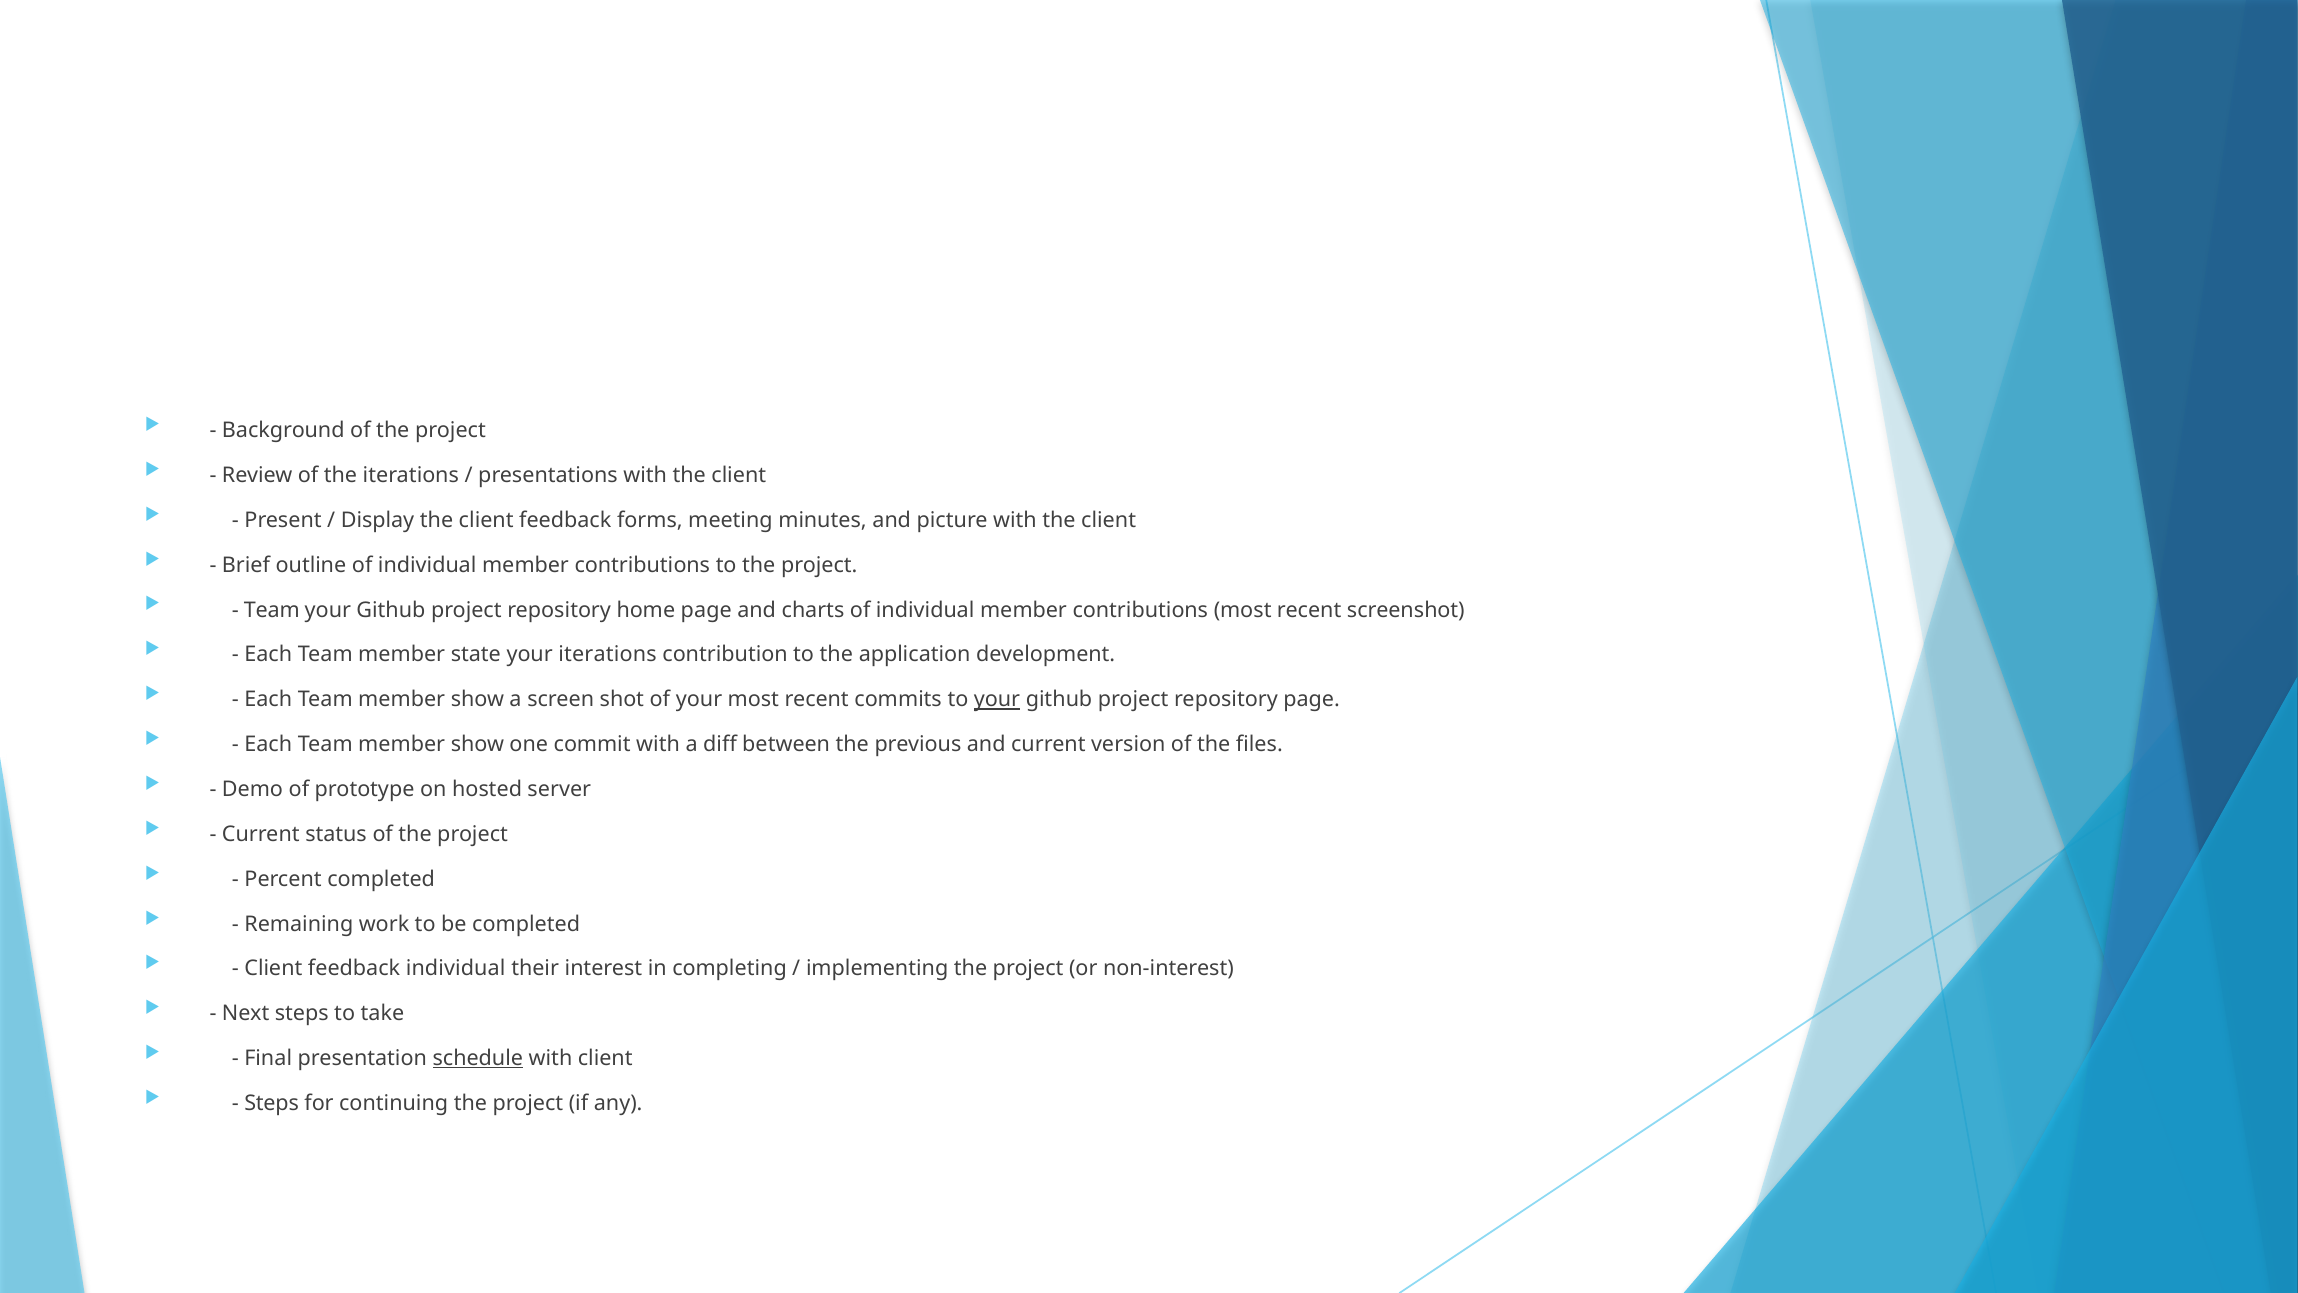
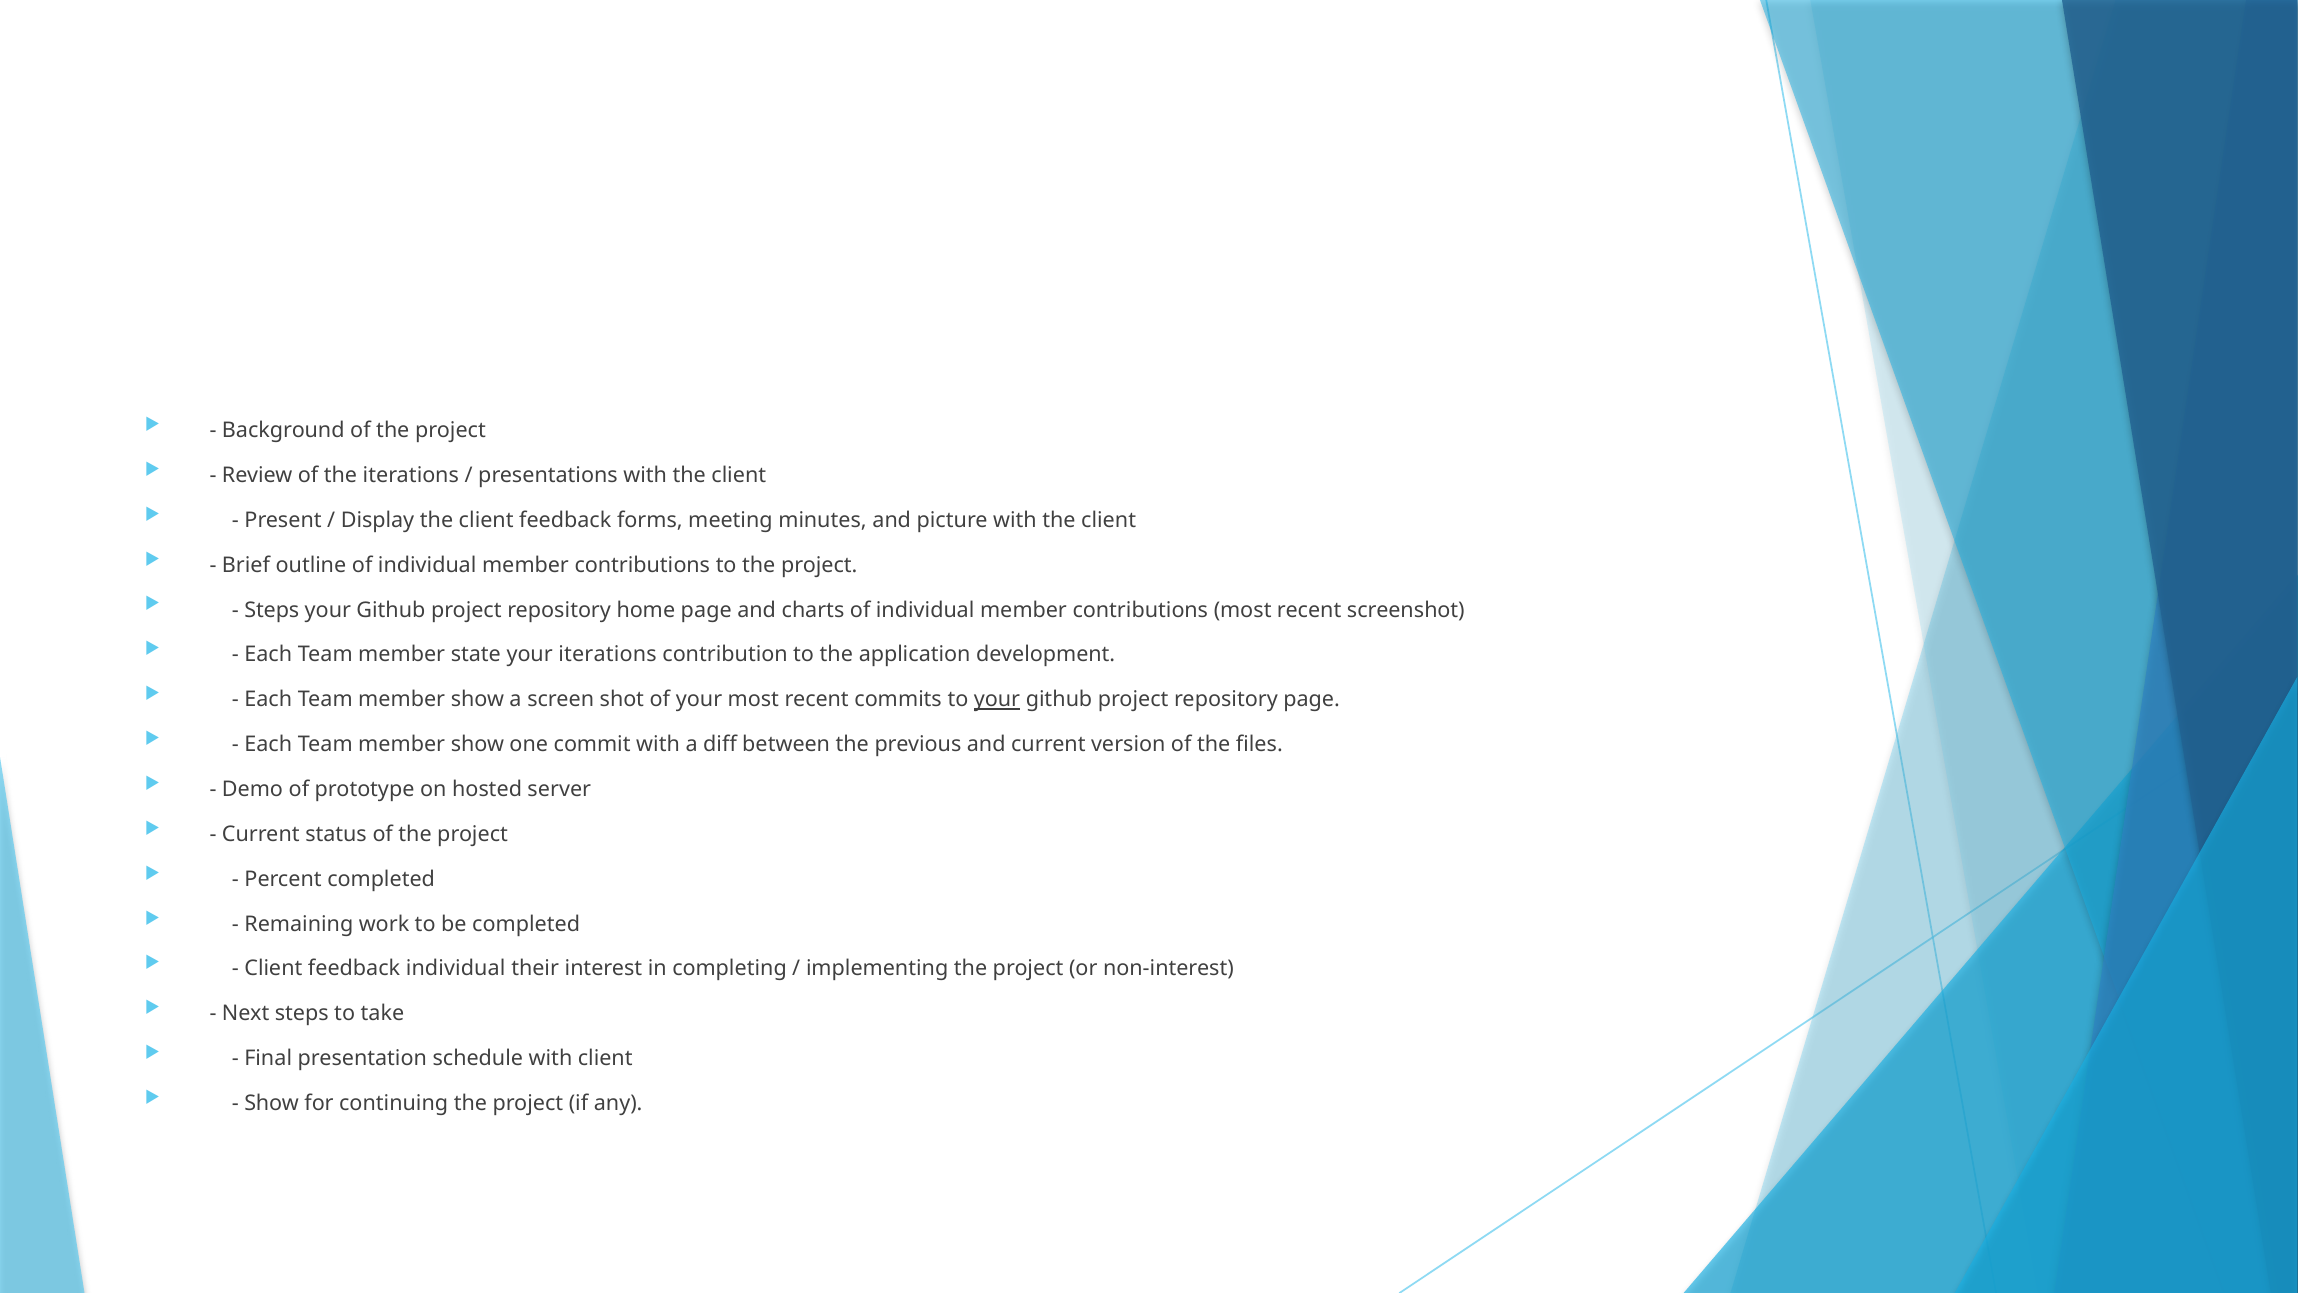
Team: Team -> Steps (272, 610)
schedule underline: present -> none (478, 1058)
Steps: Steps -> Show (272, 1103)
